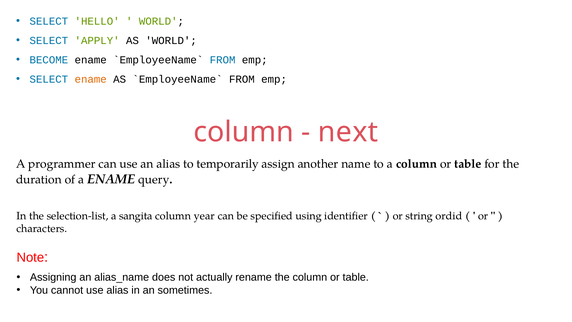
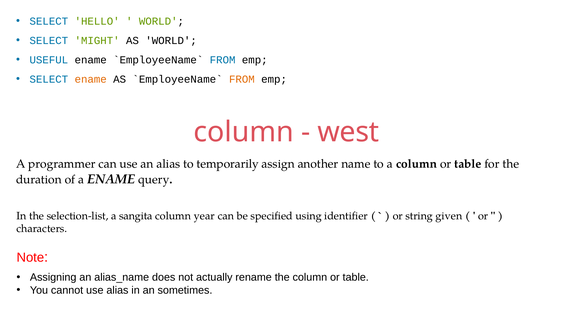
APPLY: APPLY -> MIGHT (97, 40)
BECOME: BECOME -> USEFUL (49, 60)
FROM colour: black -> orange (242, 79)
next: next -> west (348, 132)
ordid: ordid -> given (449, 216)
